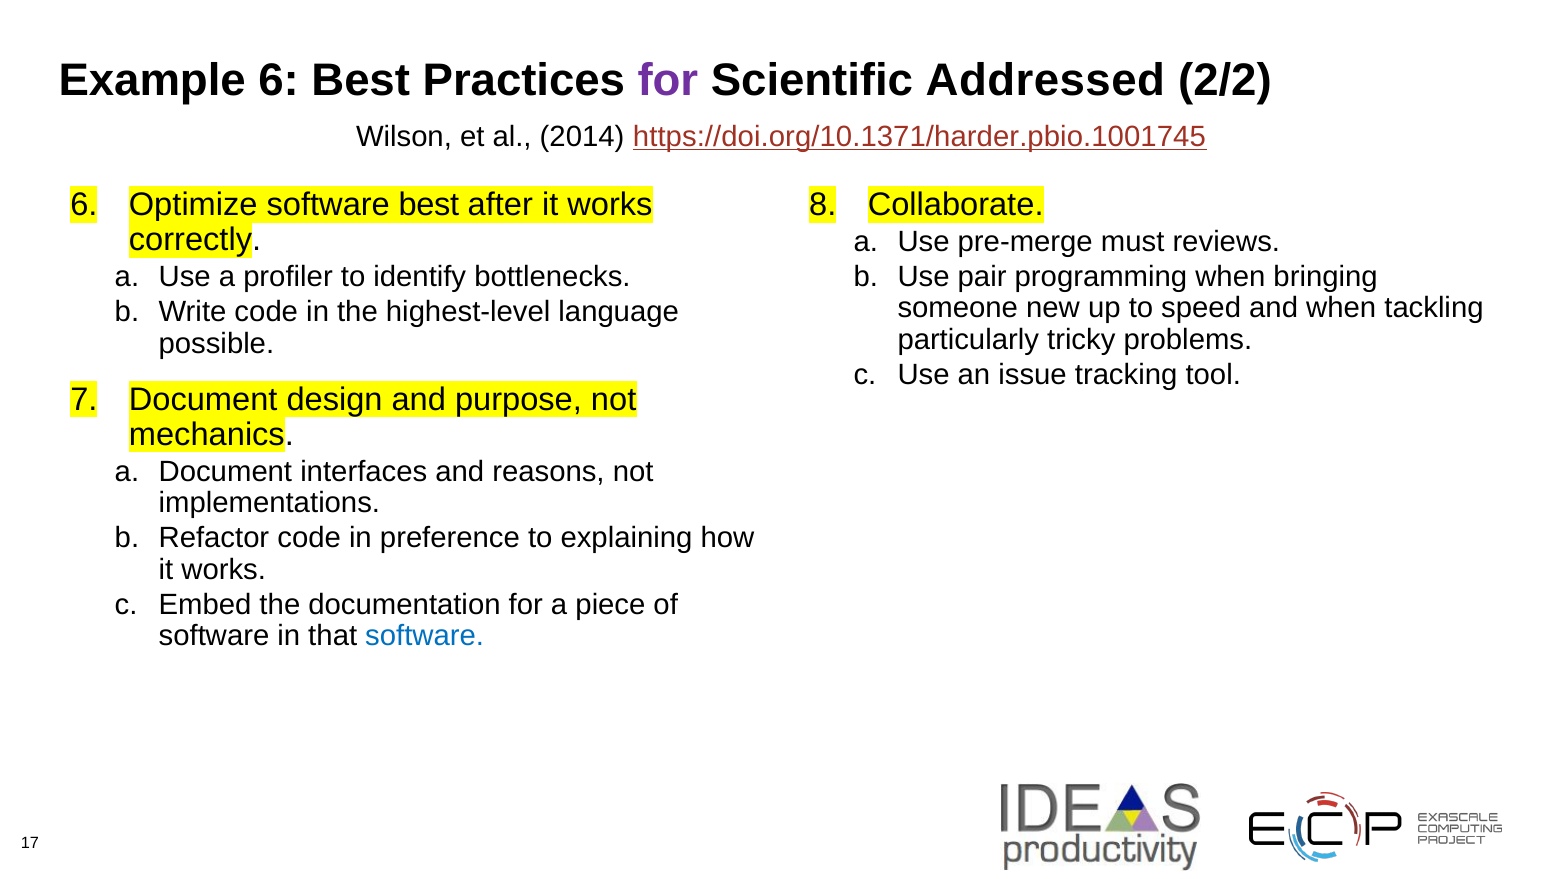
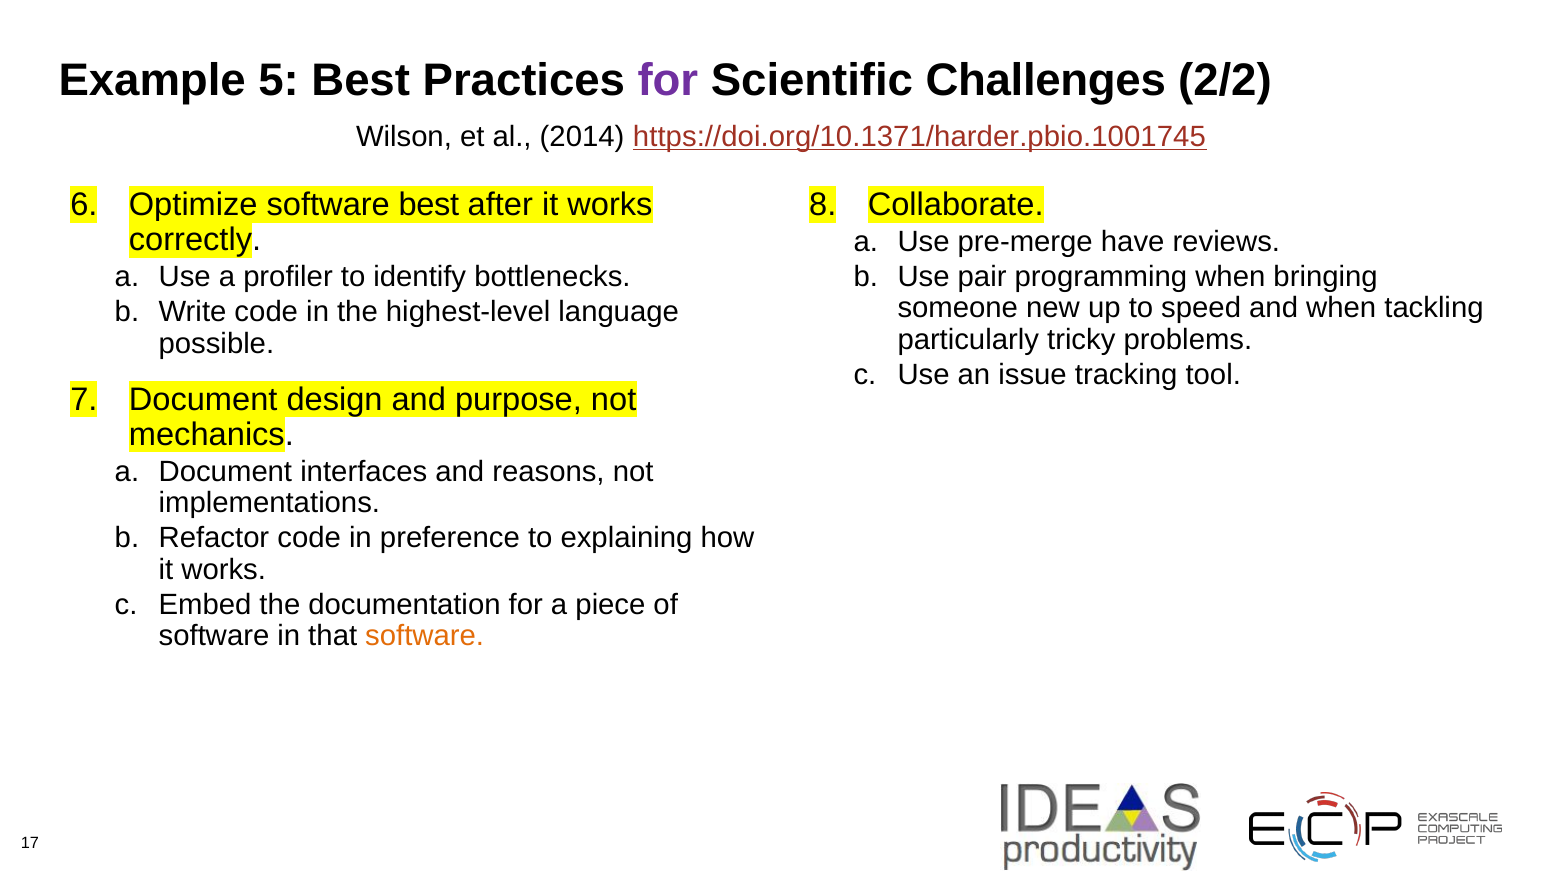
Example 6: 6 -> 5 (279, 81)
Addressed: Addressed -> Challenges (1046, 81)
must: must -> have (1133, 242)
software colour: blue -> orange (425, 637)
